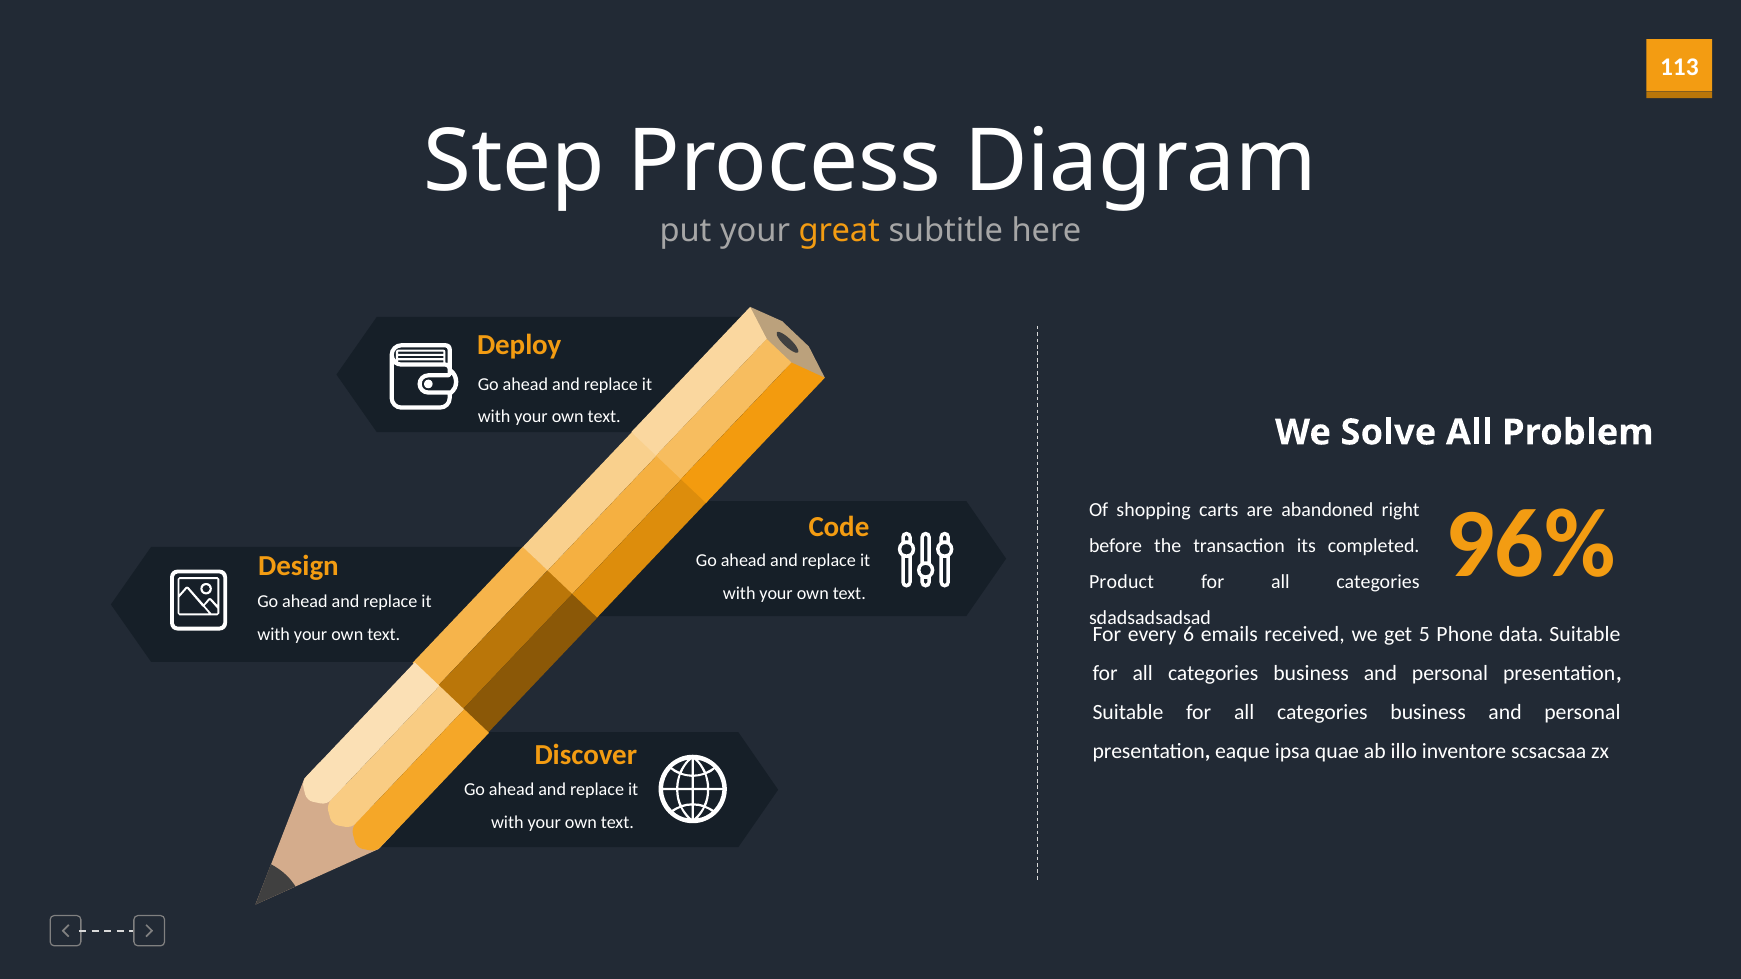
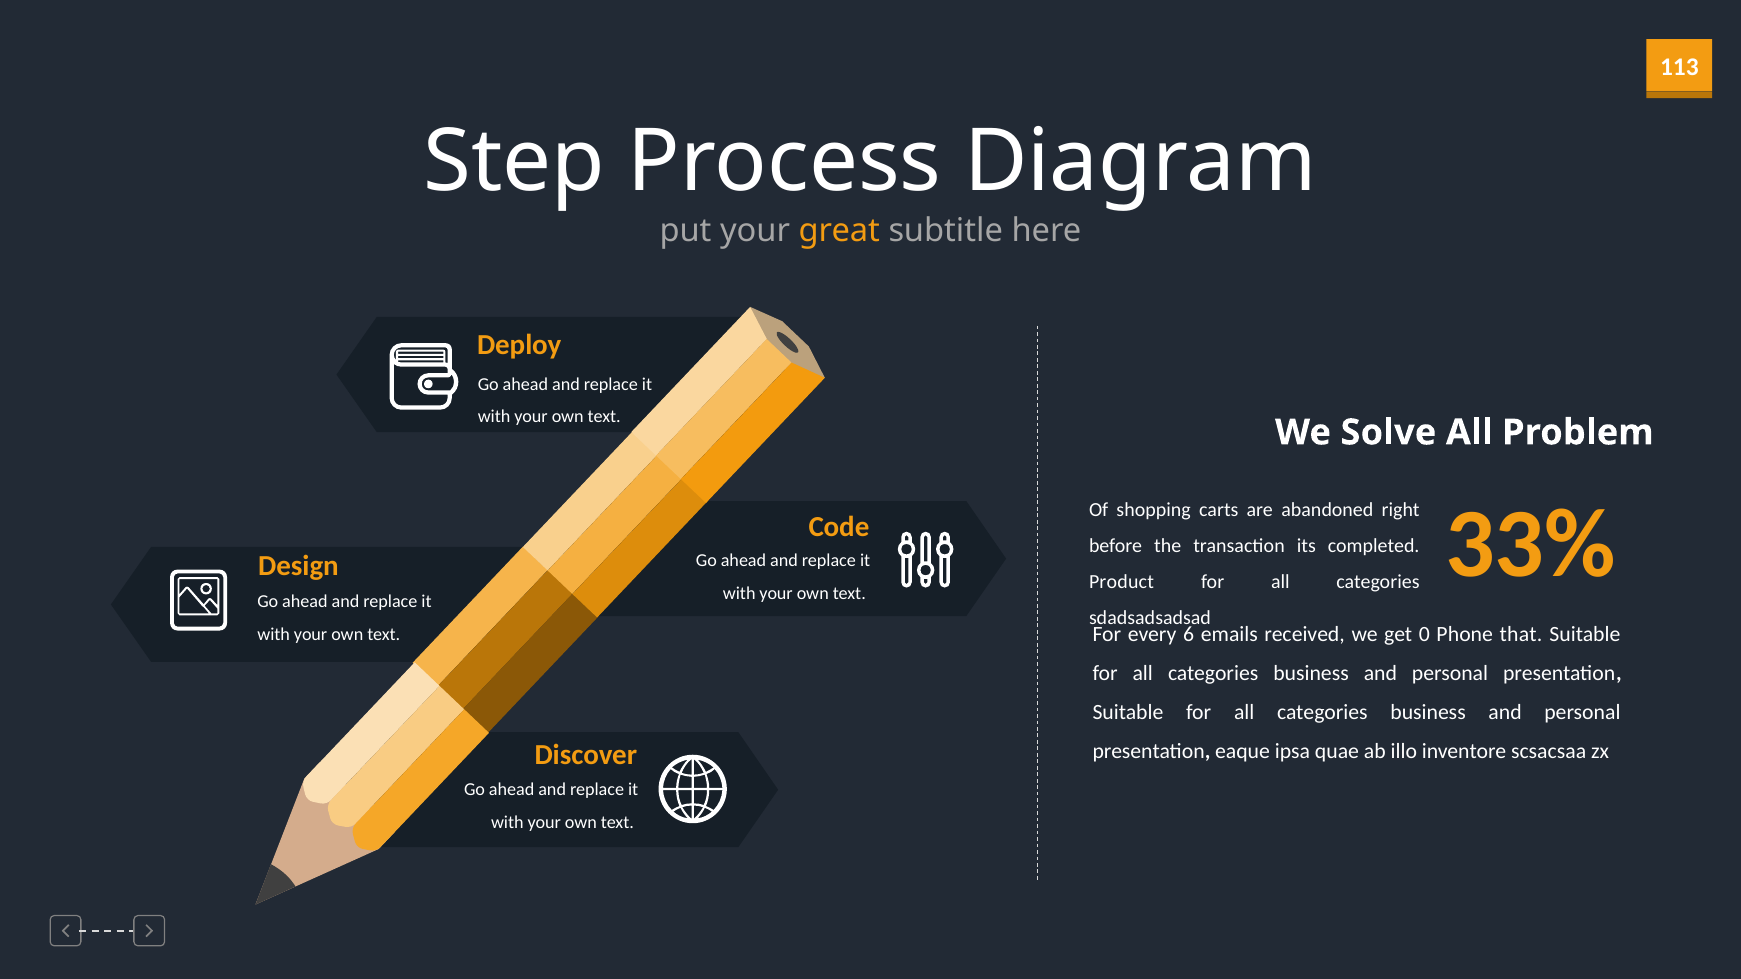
96%: 96% -> 33% (1530, 544)
5: 5 -> 0 (1424, 634)
data: data -> that (1521, 634)
